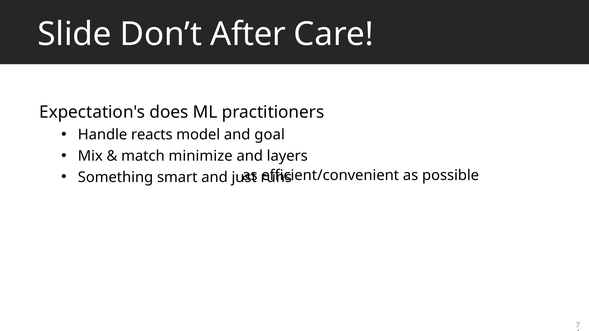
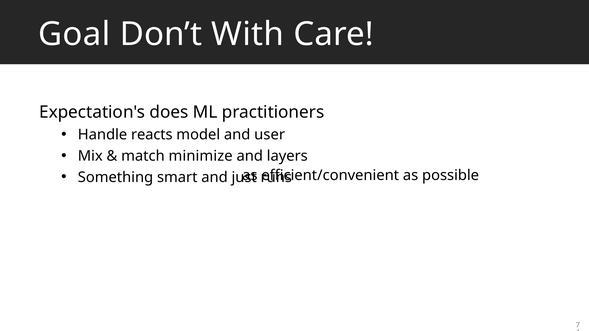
Slide: Slide -> Goal (74, 34)
After: After -> With (248, 34)
goal: goal -> user (270, 135)
